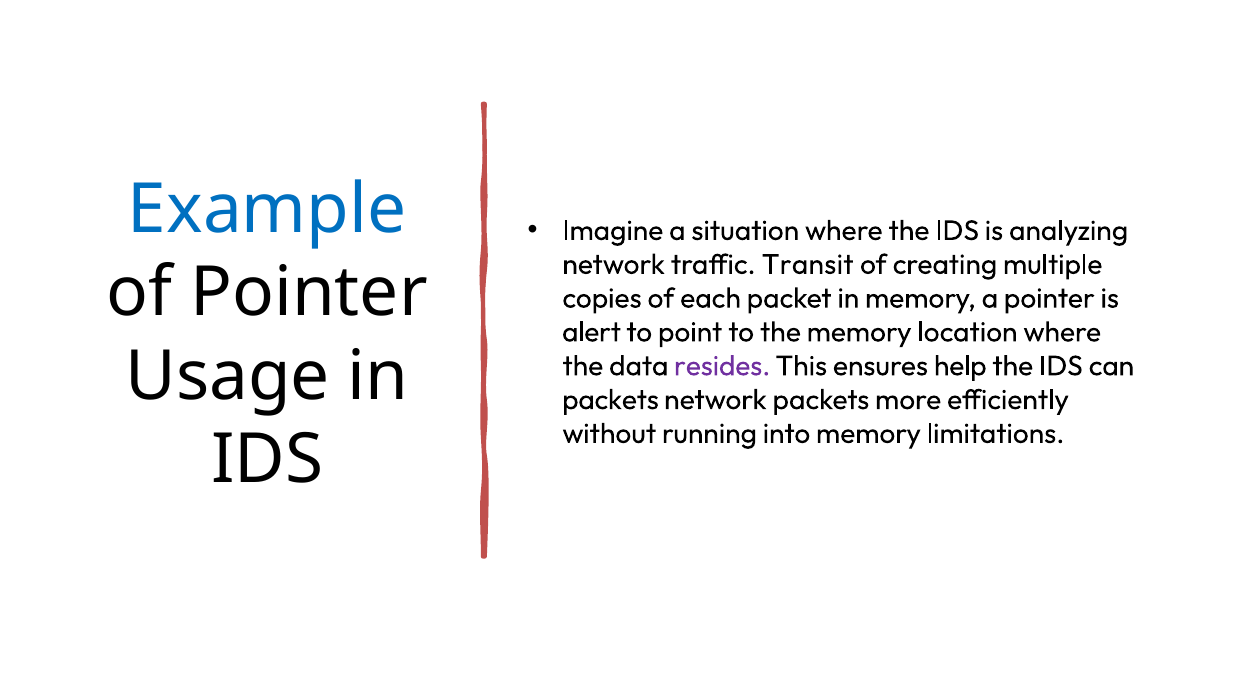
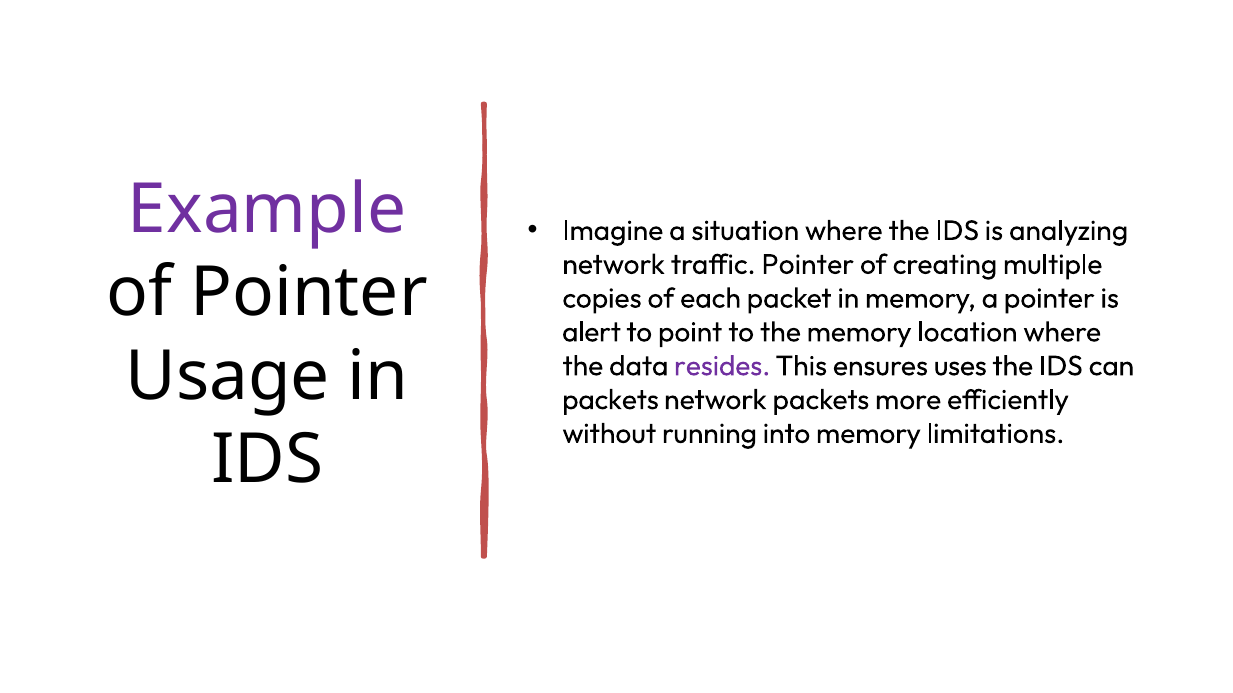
Example colour: blue -> purple (267, 210)
traffic Transit: Transit -> Pointer (808, 265)
help: help -> uses (960, 366)
